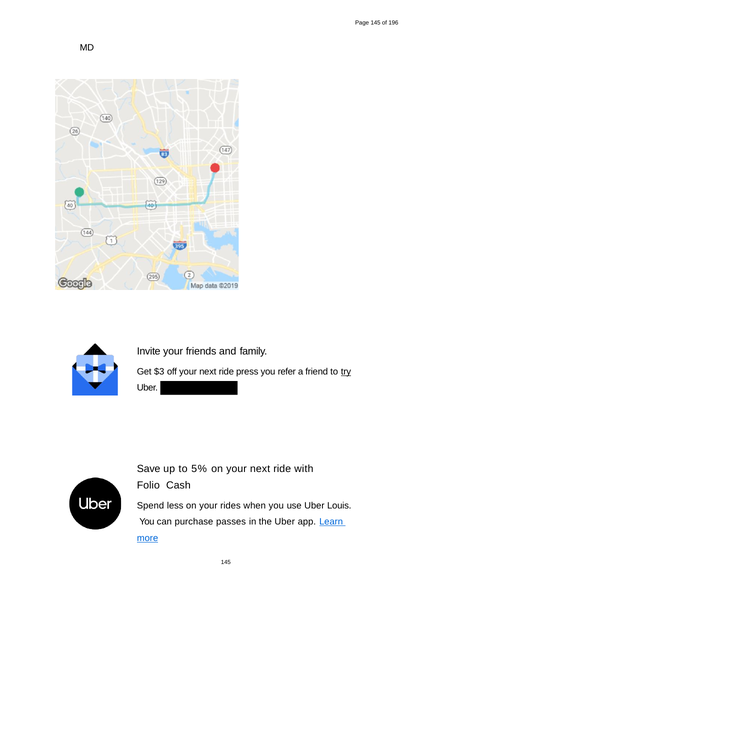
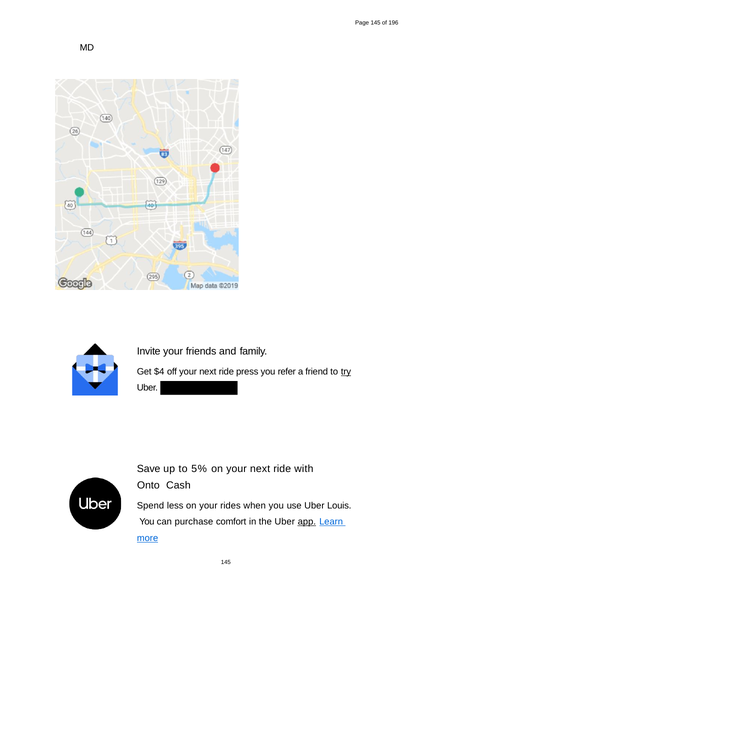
$3: $3 -> $4 (159, 371)
Folio: Folio -> Onto (148, 485)
passes: passes -> comfort (231, 522)
app underline: none -> present (307, 522)
